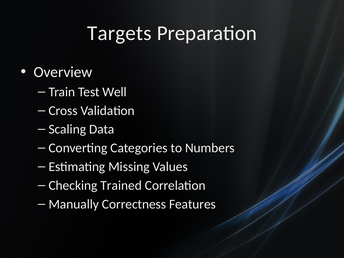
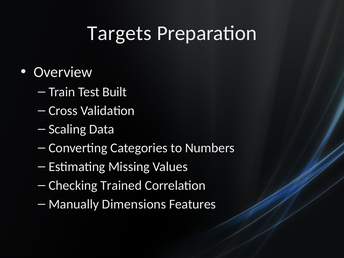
Well: Well -> Built (115, 92)
Correctness: Correctness -> Dimensions (134, 204)
